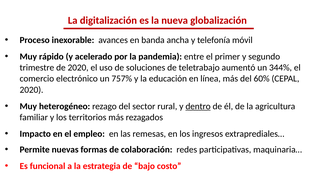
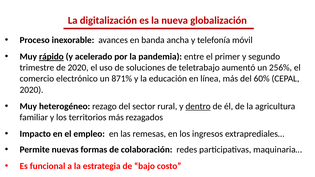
rápido underline: none -> present (51, 57)
344%: 344% -> 256% (280, 68)
757%: 757% -> 871% (122, 79)
